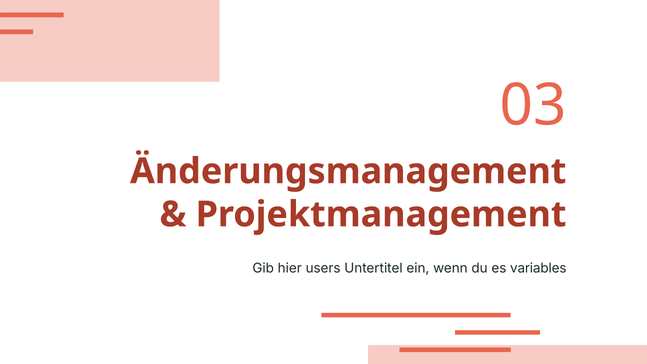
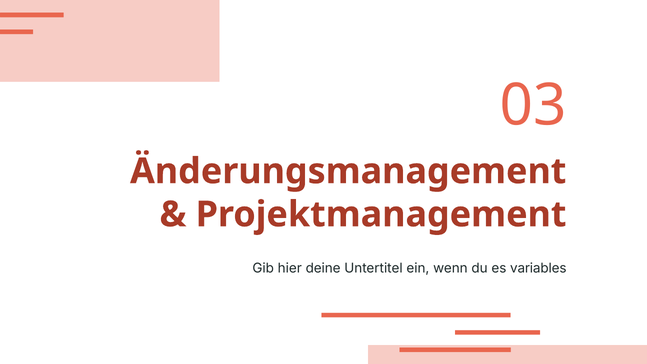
users: users -> deine (323, 268)
